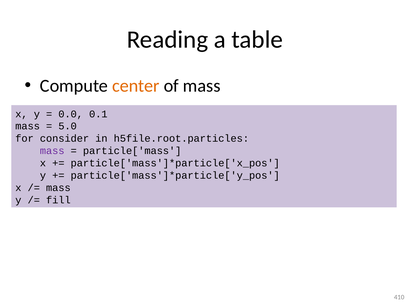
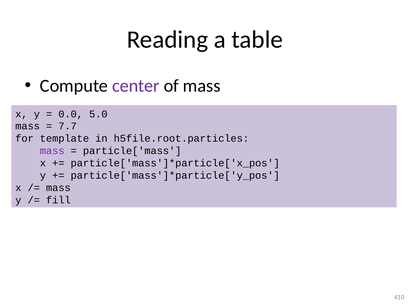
center colour: orange -> purple (136, 86)
0.1: 0.1 -> 5.0 (98, 114)
5.0: 5.0 -> 7.7 (68, 126)
consider: consider -> template (65, 139)
